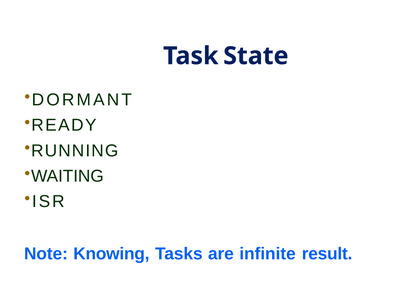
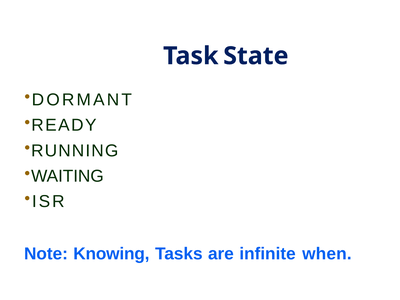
result: result -> when (327, 254)
